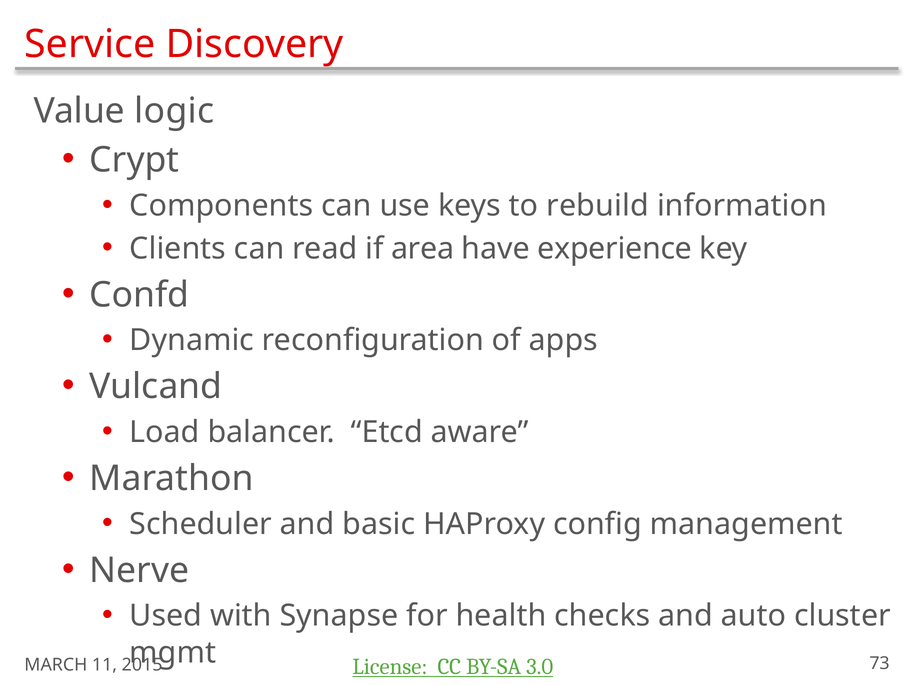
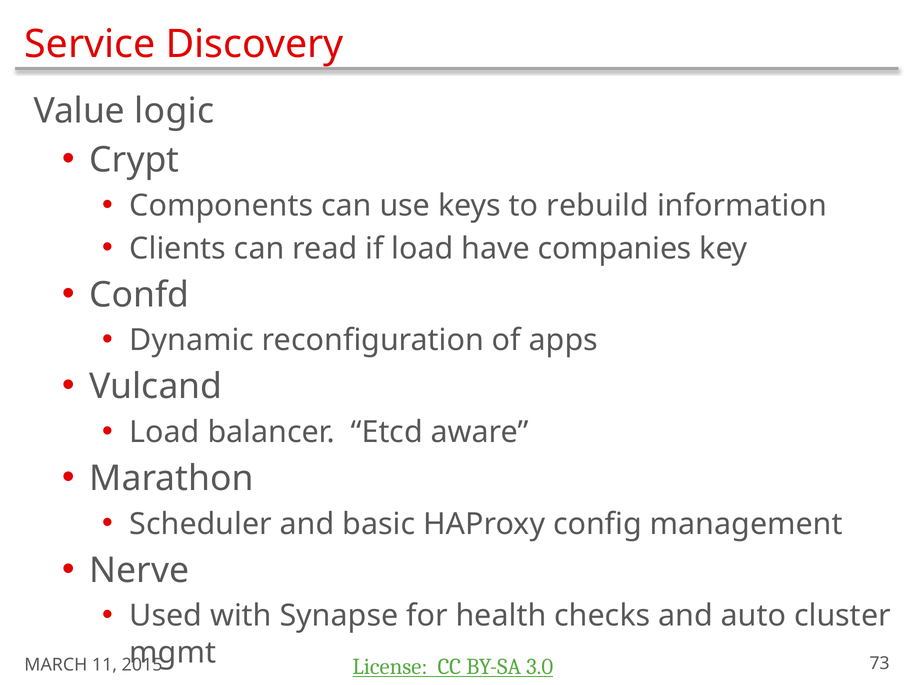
if area: area -> load (422, 249)
experience: experience -> companies (615, 249)
